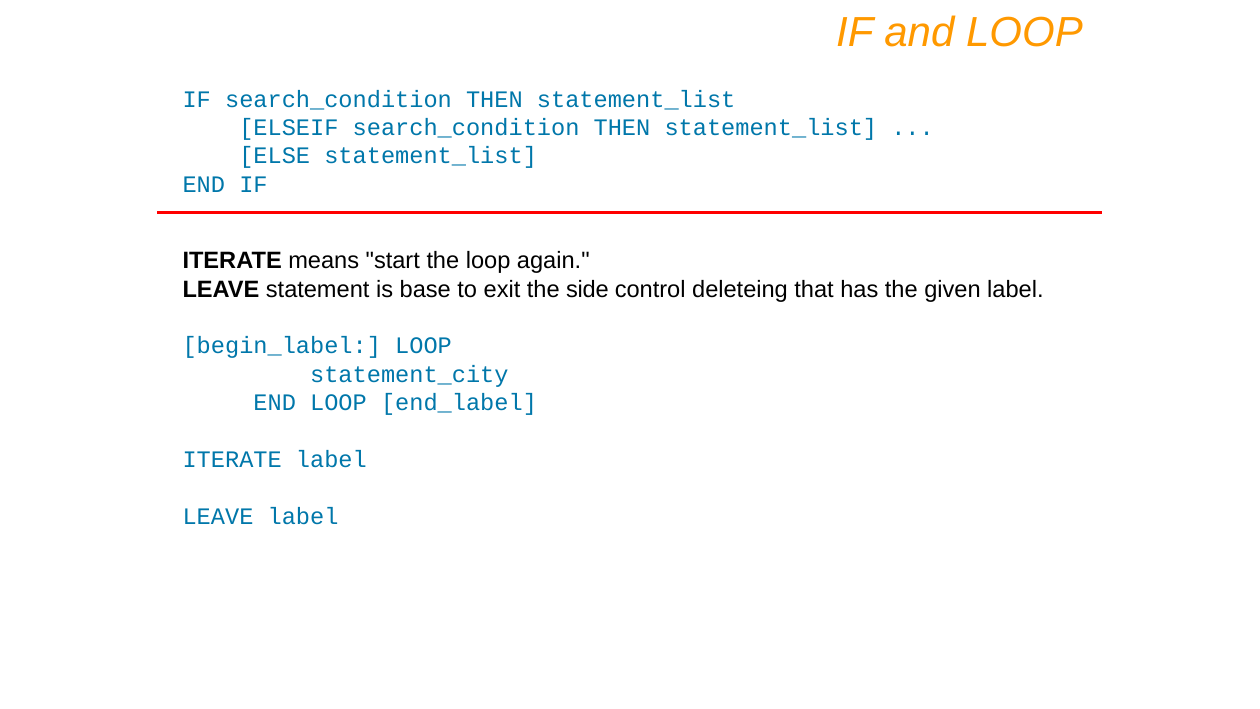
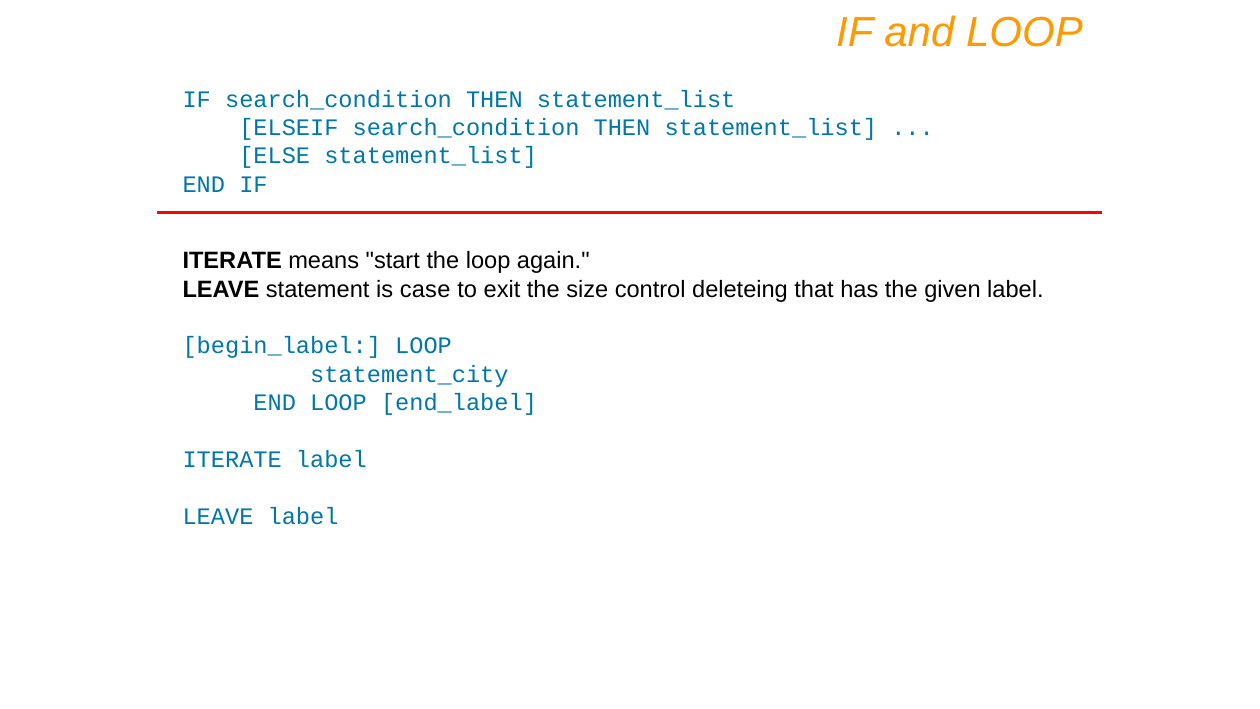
base: base -> case (425, 289)
side: side -> size (587, 289)
